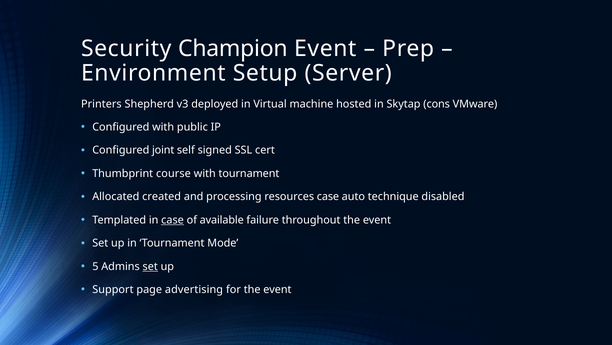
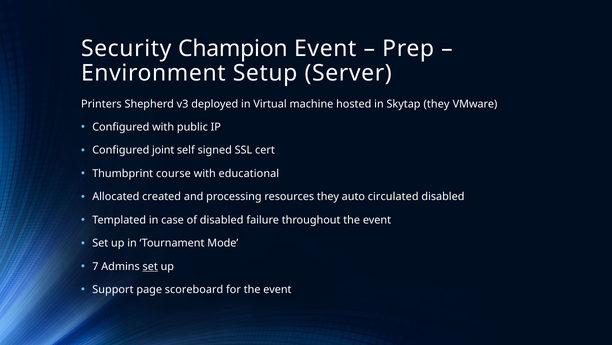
Skytap cons: cons -> they (437, 104)
with tournament: tournament -> educational (249, 173)
resources case: case -> they (328, 196)
technique: technique -> circulated (393, 196)
case underline: present -> none (173, 220)
of available: available -> disabled (222, 220)
5: 5 -> 7 (95, 266)
advertising: advertising -> scoreboard (194, 289)
